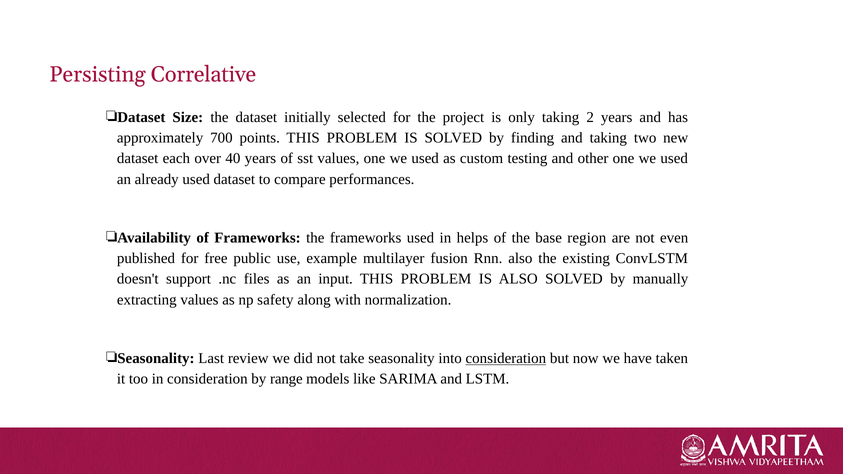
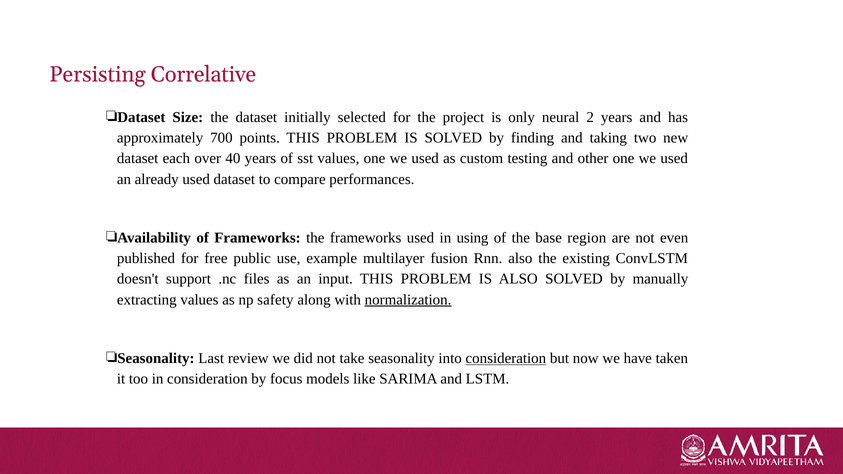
only taking: taking -> neural (561, 117)
helps: helps -> using (473, 238)
normalization underline: none -> present (408, 300)
range: range -> focus (286, 379)
